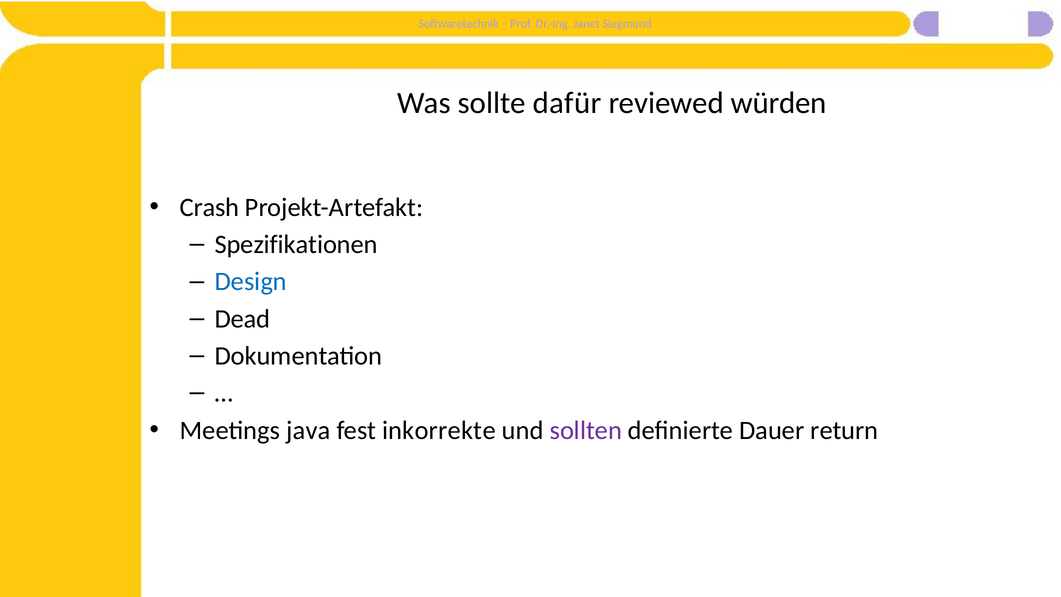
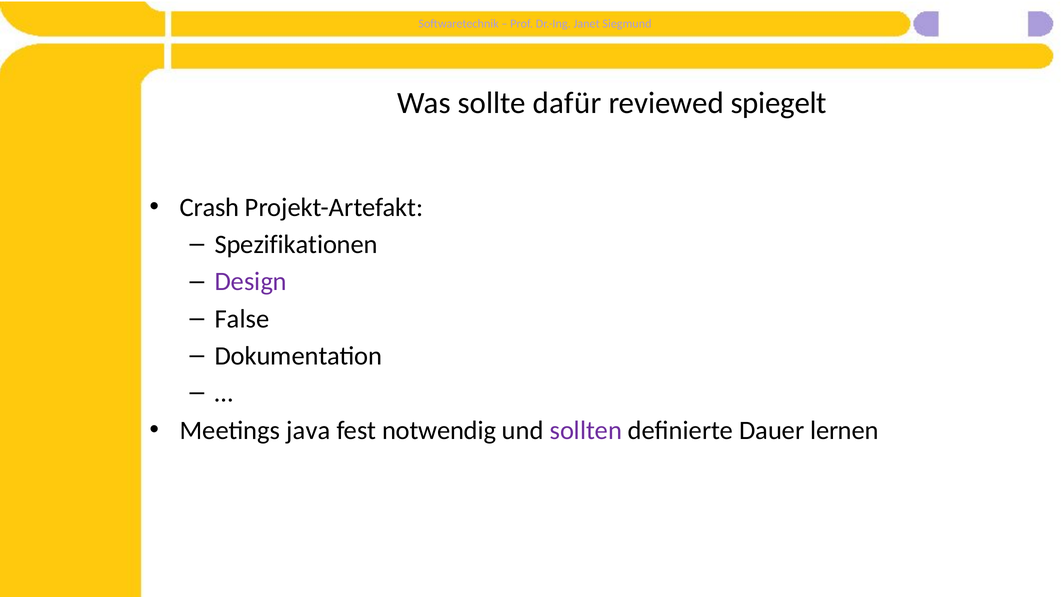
würden: würden -> spiegelt (779, 103)
Design colour: blue -> purple (251, 282)
Dead: Dead -> False (242, 319)
inkorrekte: inkorrekte -> notwendig (439, 430)
return: return -> lernen (844, 430)
